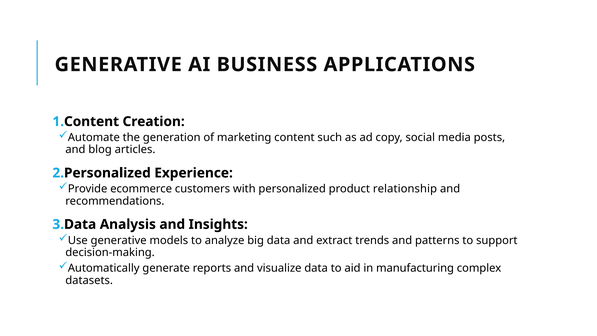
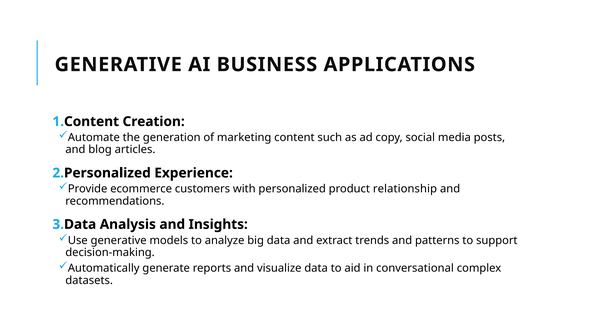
manufacturing: manufacturing -> conversational (415, 268)
